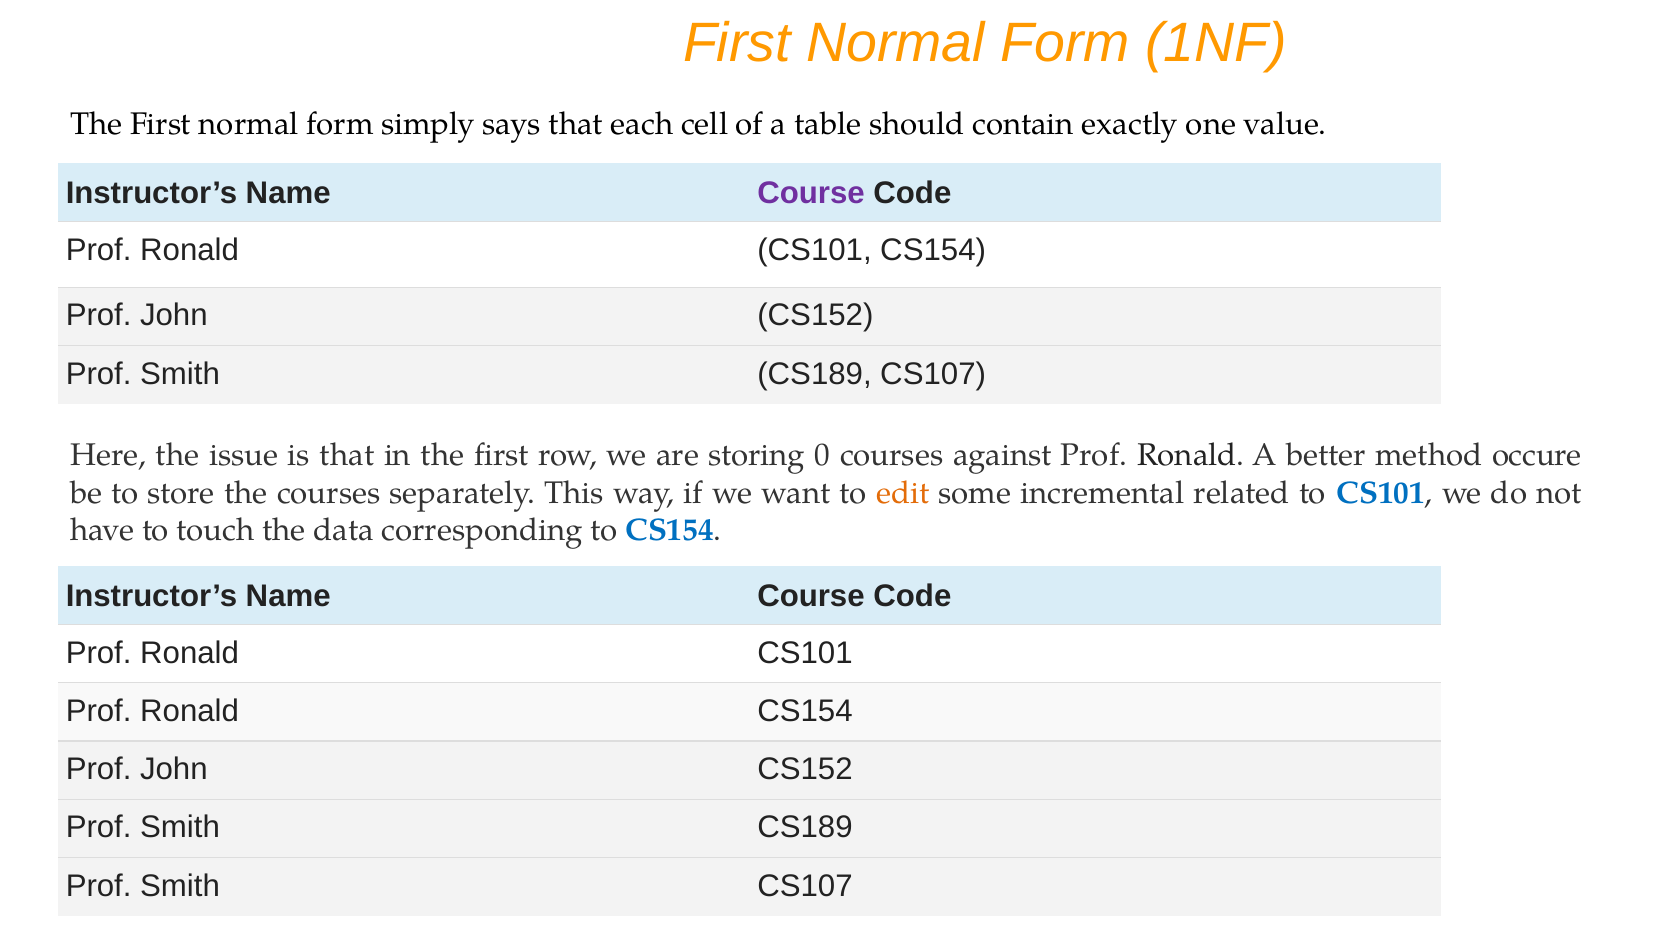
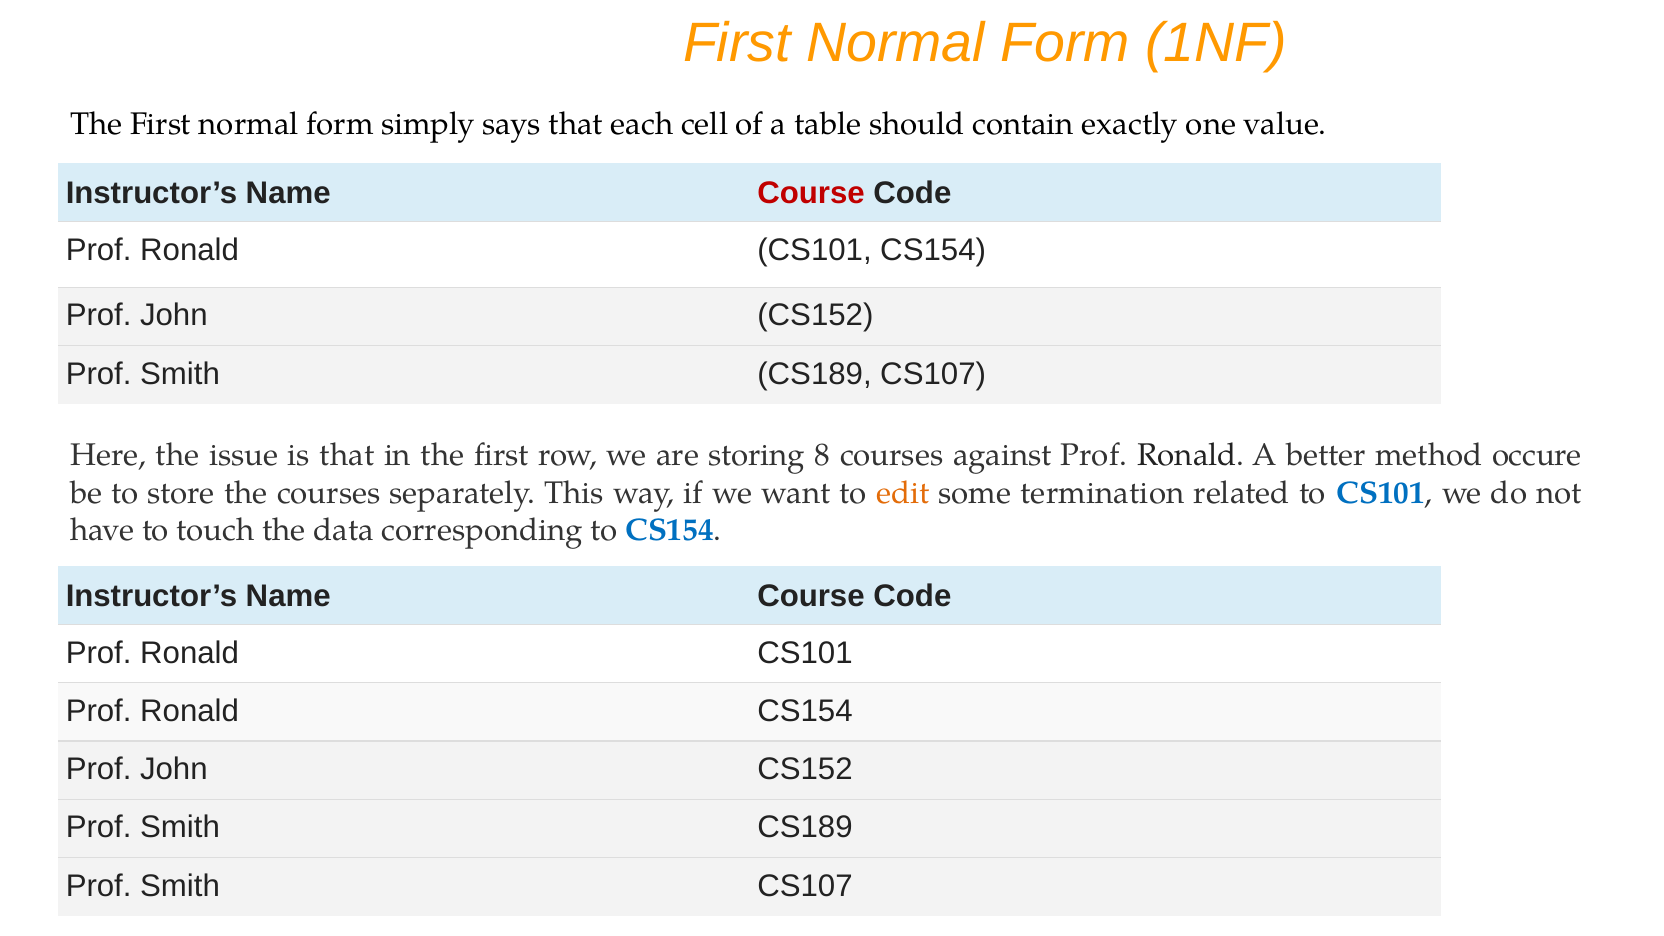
Course colour: purple -> red (811, 193)
0: 0 -> 8 (822, 456)
incremental: incremental -> termination (1102, 493)
